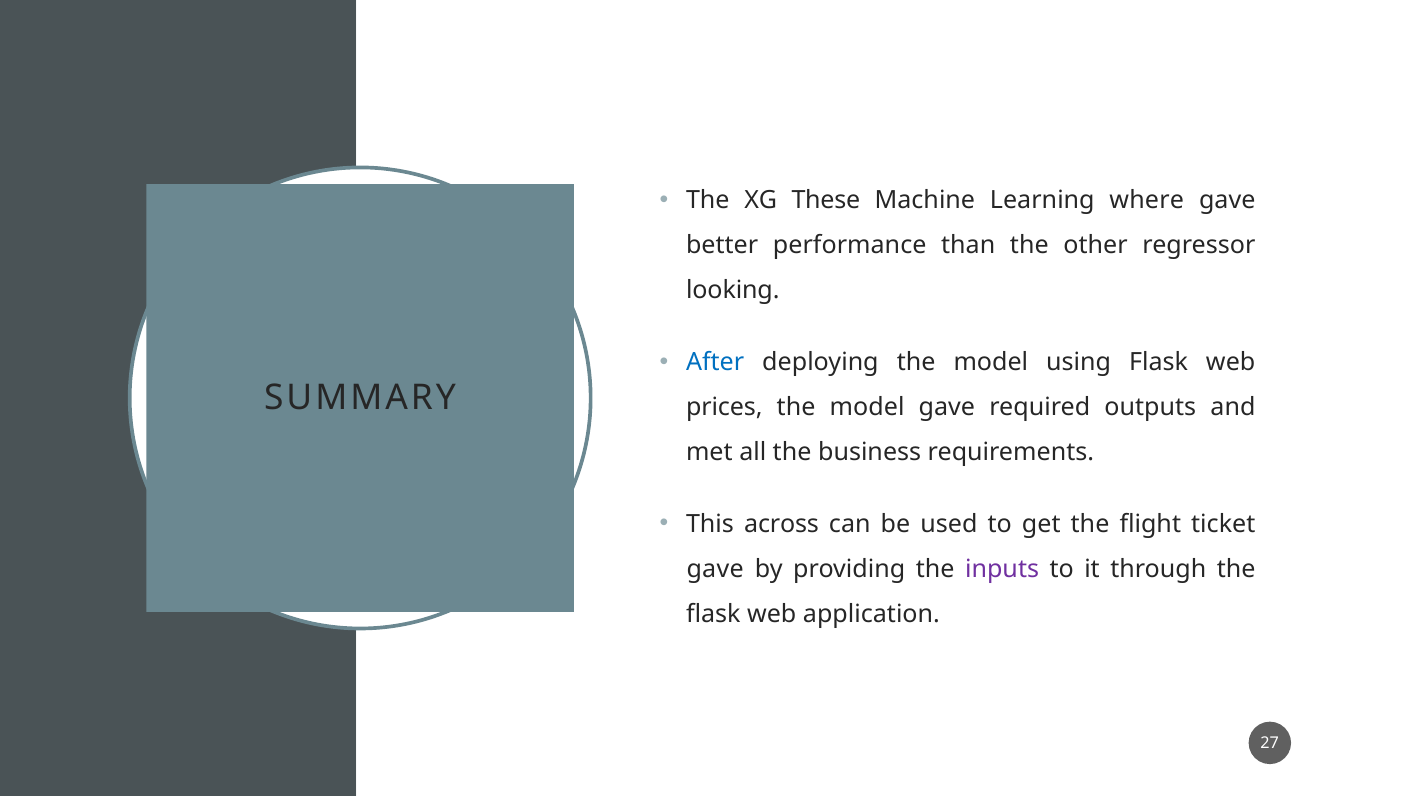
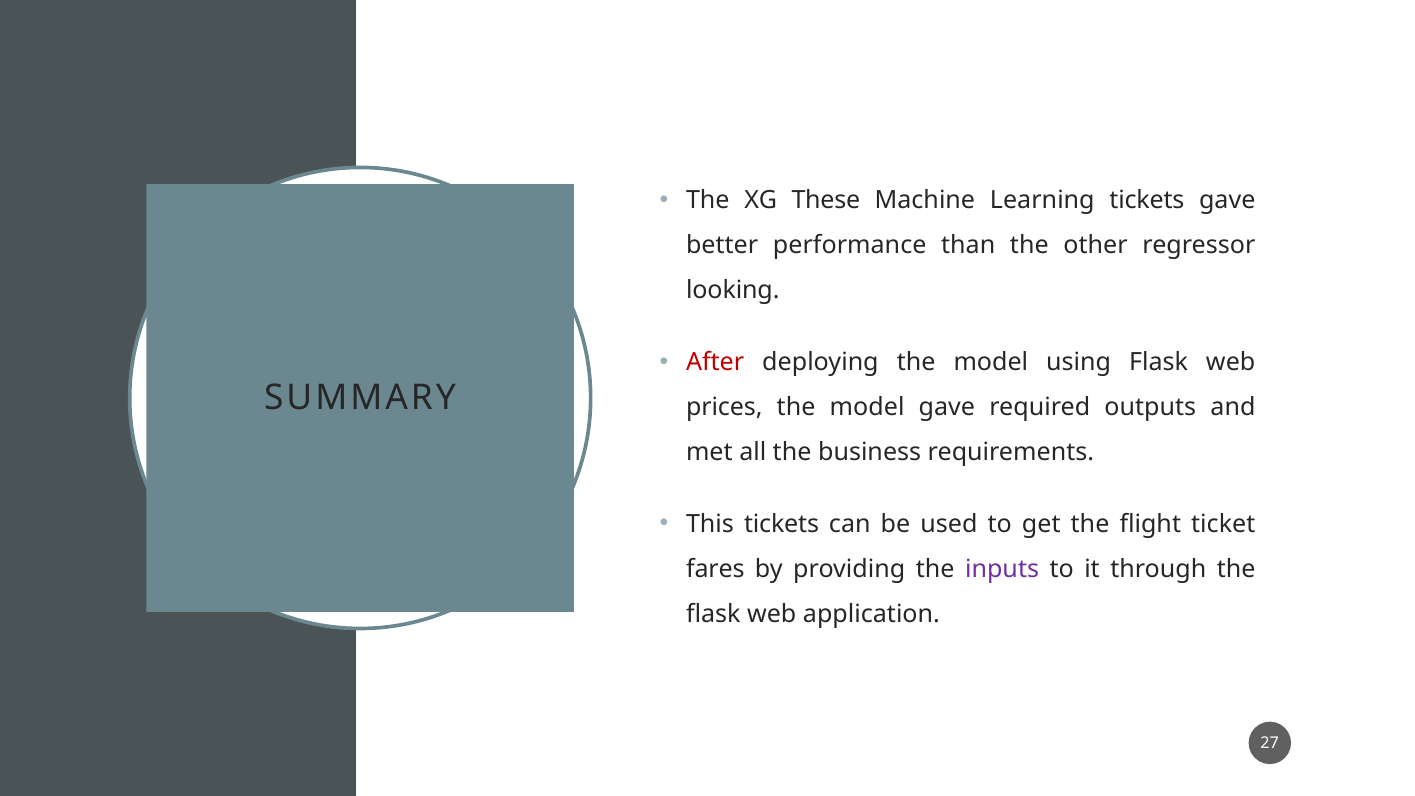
Learning where: where -> tickets (1147, 200)
After colour: blue -> red (715, 362)
This across: across -> tickets (782, 524)
gave: gave -> fares (715, 569)
